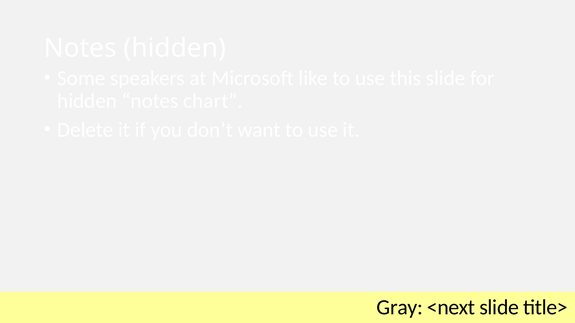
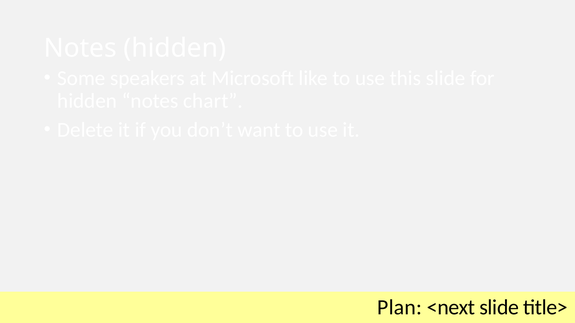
Gray: Gray -> Plan (400, 308)
